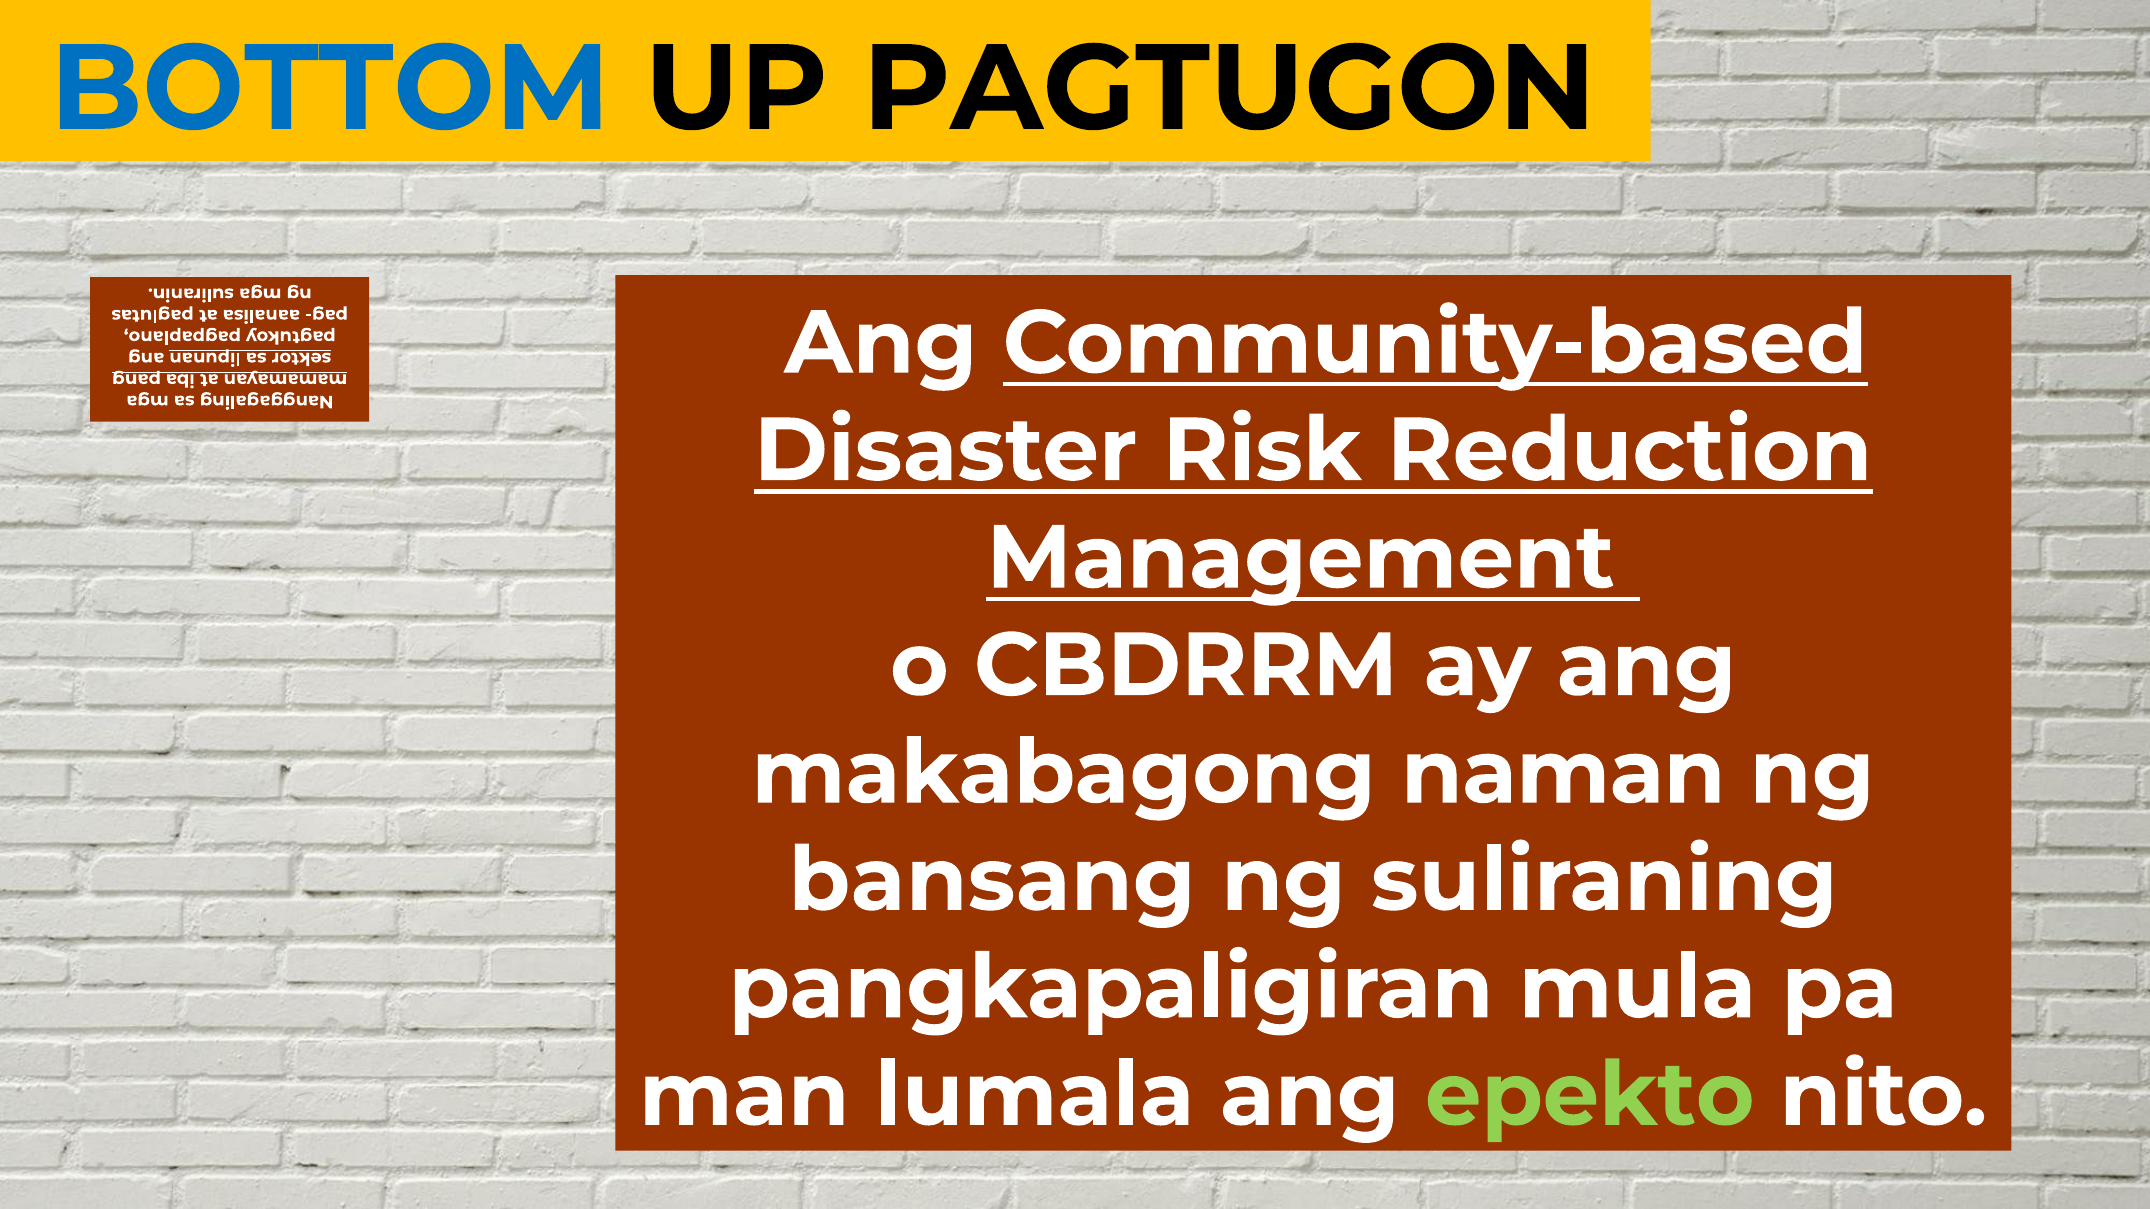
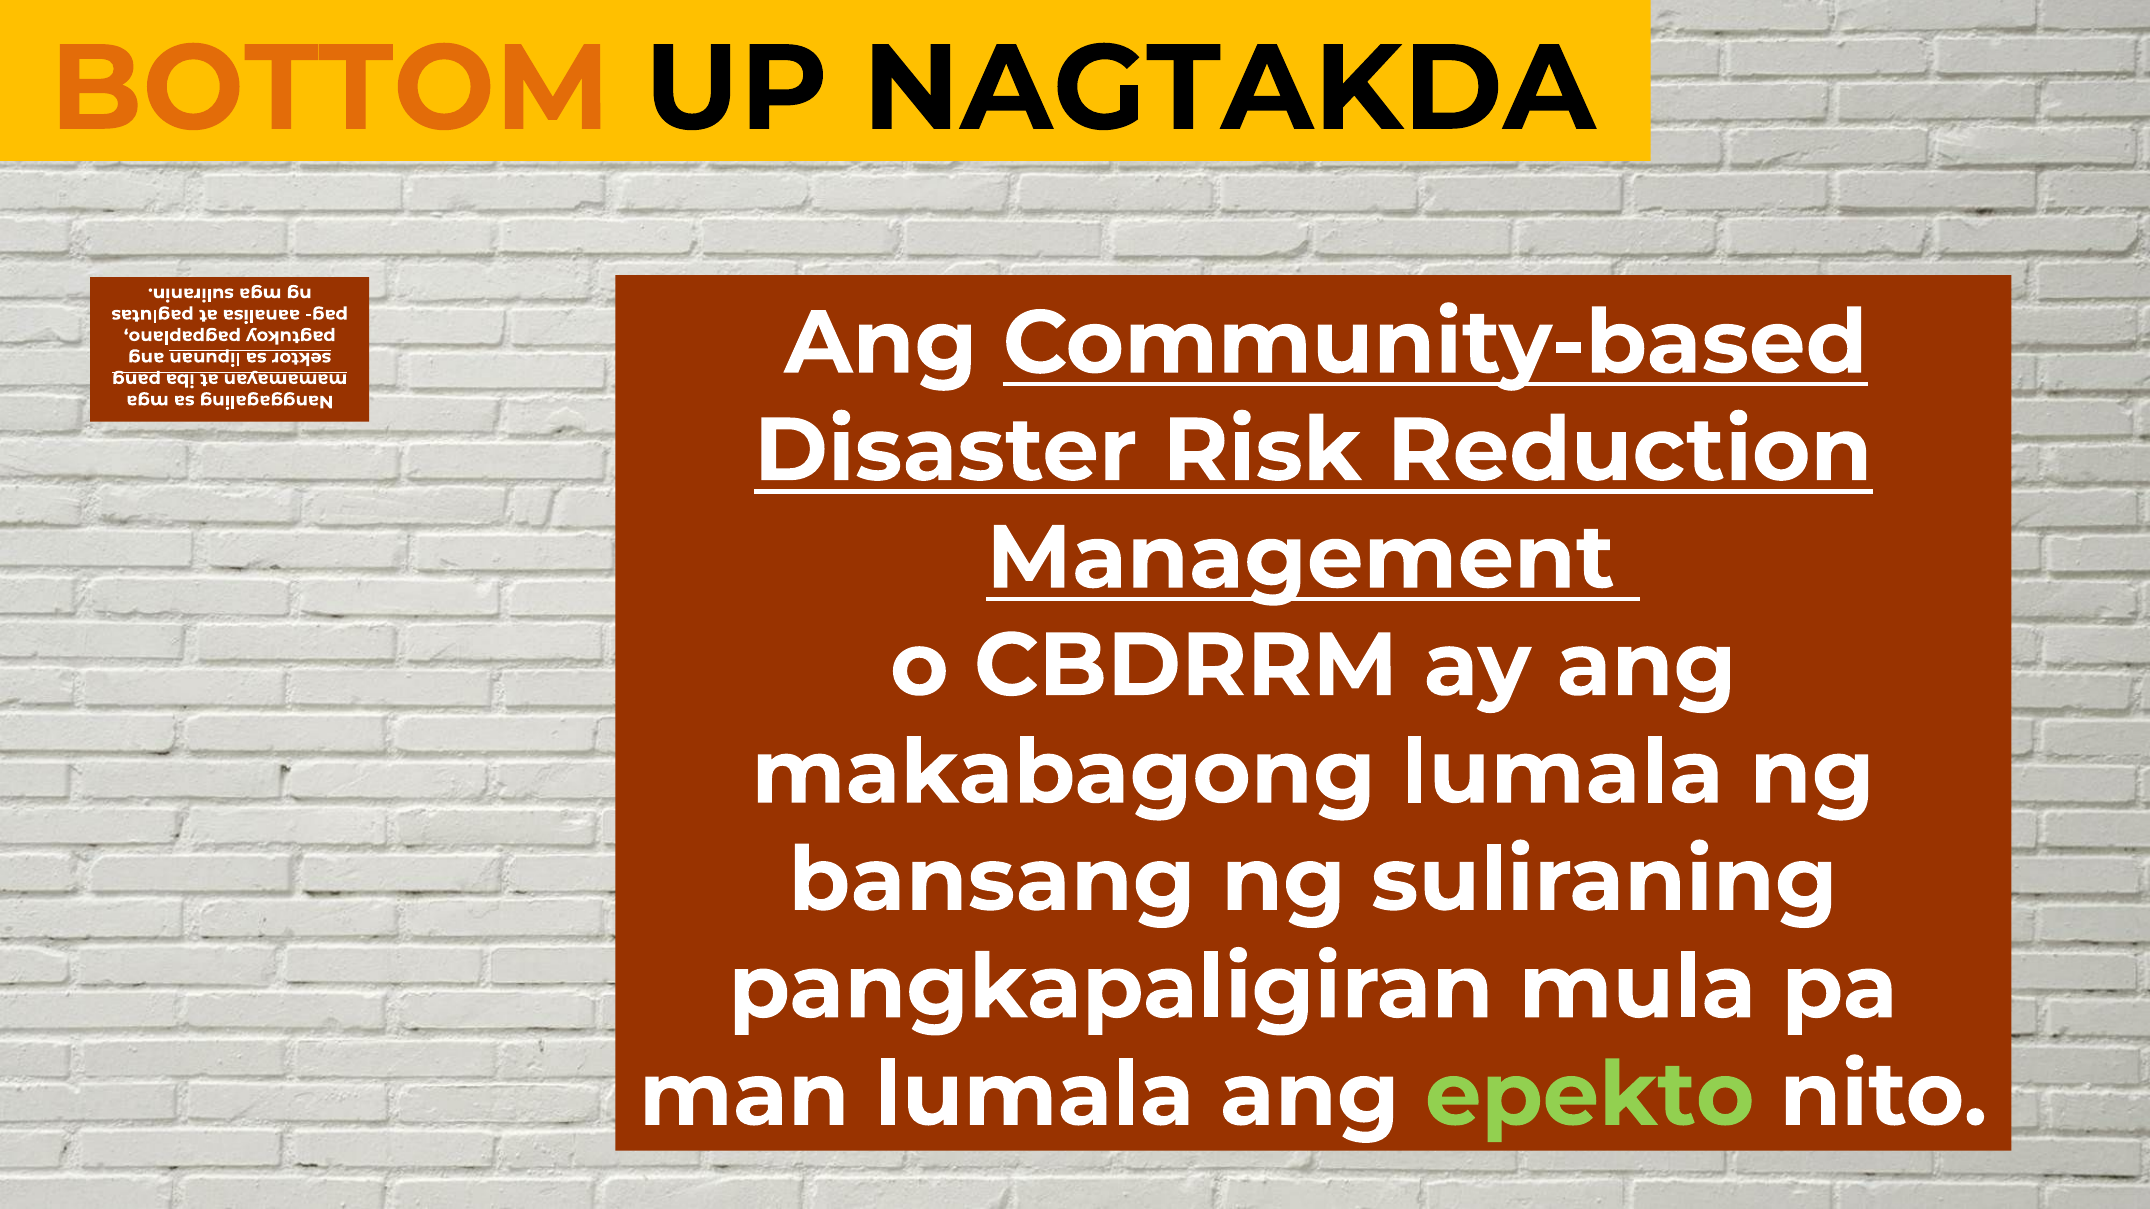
BOTTOM colour: blue -> orange (330, 89)
PAGTUGON: PAGTUGON -> NAGTAKDA (1229, 89)
makabagong naman: naman -> lumala (1562, 773)
